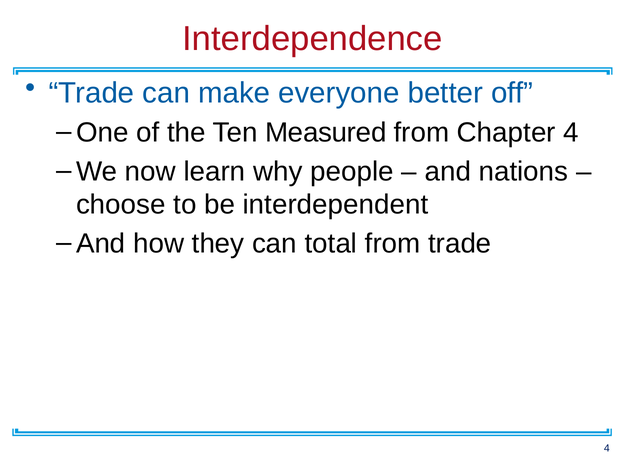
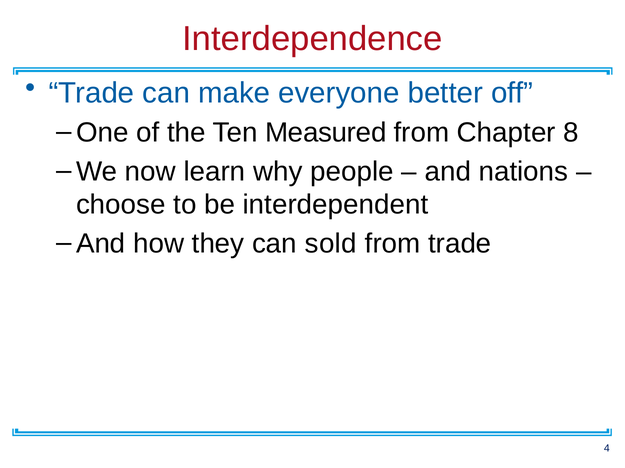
Chapter 4: 4 -> 8 (571, 133)
total: total -> sold (331, 244)
